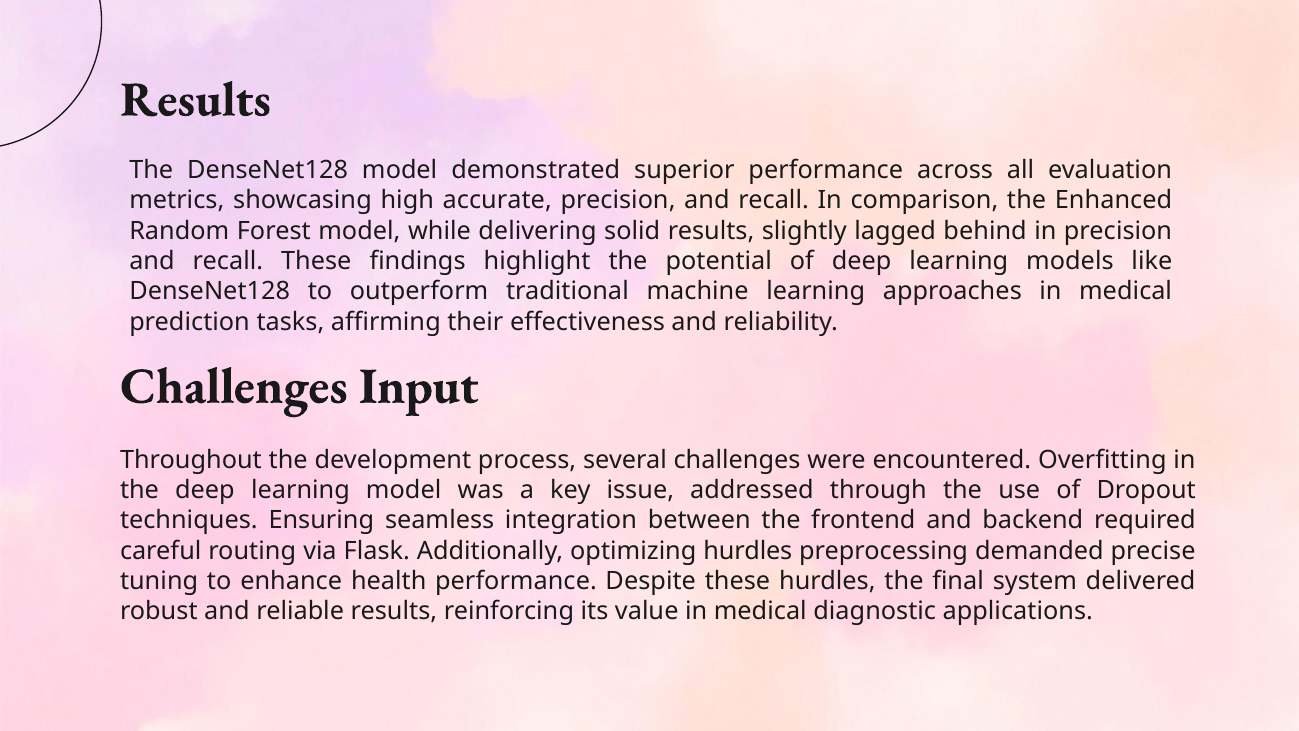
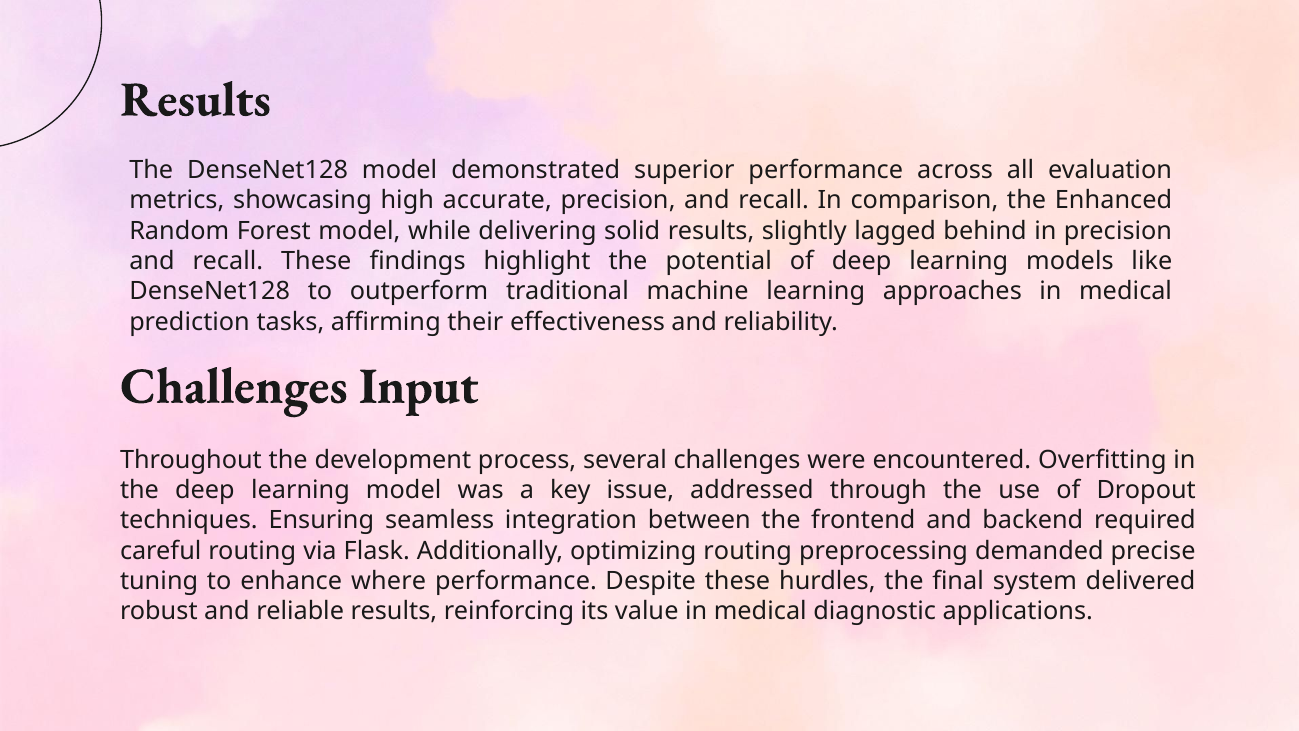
optimizing hurdles: hurdles -> routing (748, 551)
health: health -> where (389, 581)
